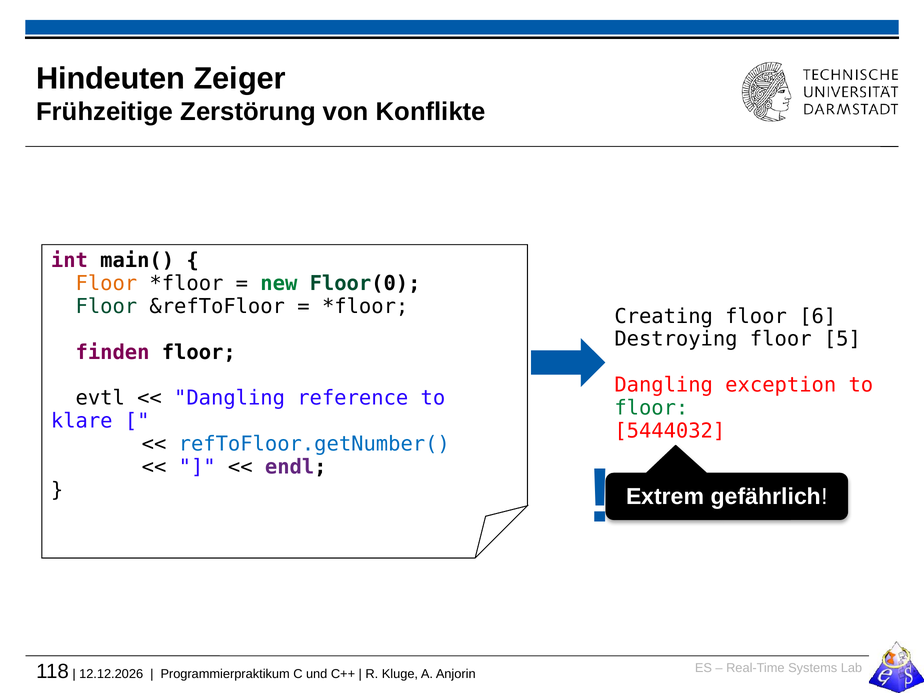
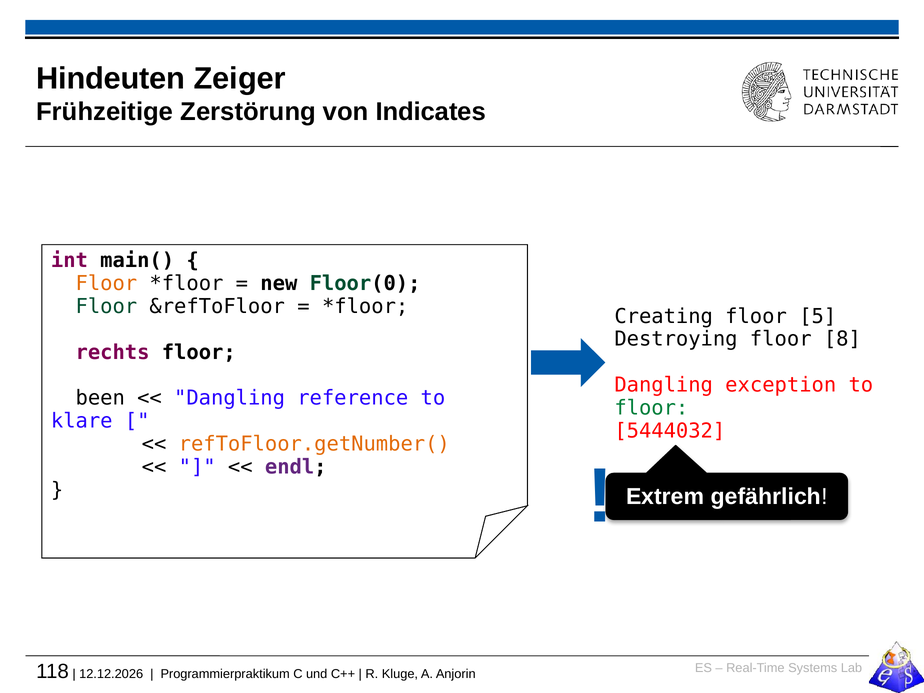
Konflikte: Konflikte -> Indicates (431, 112)
new colour: green -> black (279, 284)
6: 6 -> 5 (818, 316)
5: 5 -> 8 (842, 339)
finden: finden -> rechts (113, 352)
evtl: evtl -> been (100, 398)
refToFloor.getNumber( colour: blue -> orange (314, 444)
